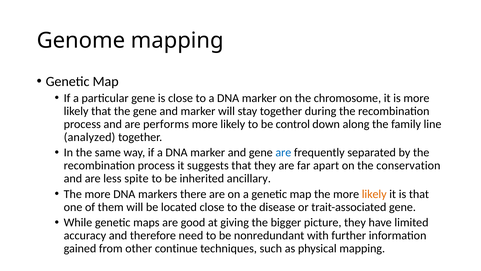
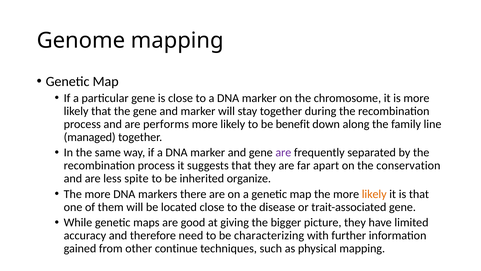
control: control -> benefit (293, 124)
analyzed: analyzed -> managed (90, 137)
are colour: blue -> purple (283, 152)
ancillary: ancillary -> organize (249, 178)
nonredundant: nonredundant -> characterizing (269, 235)
